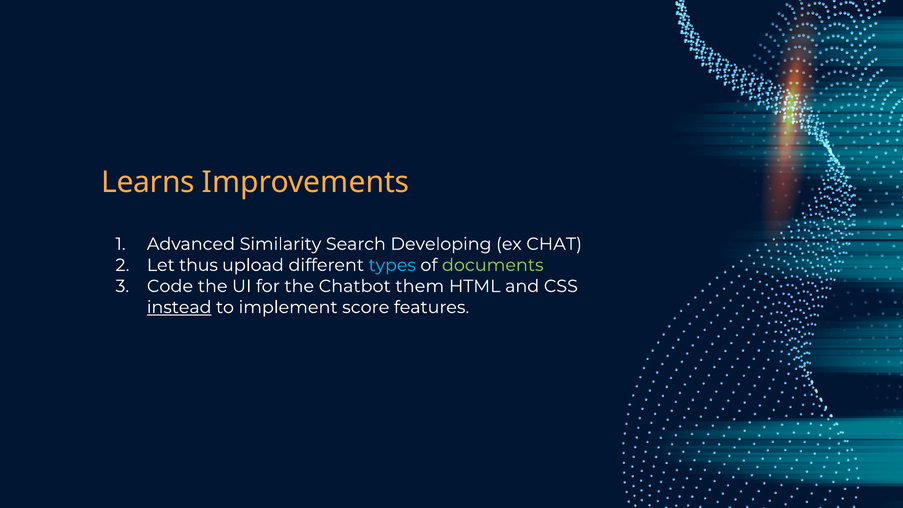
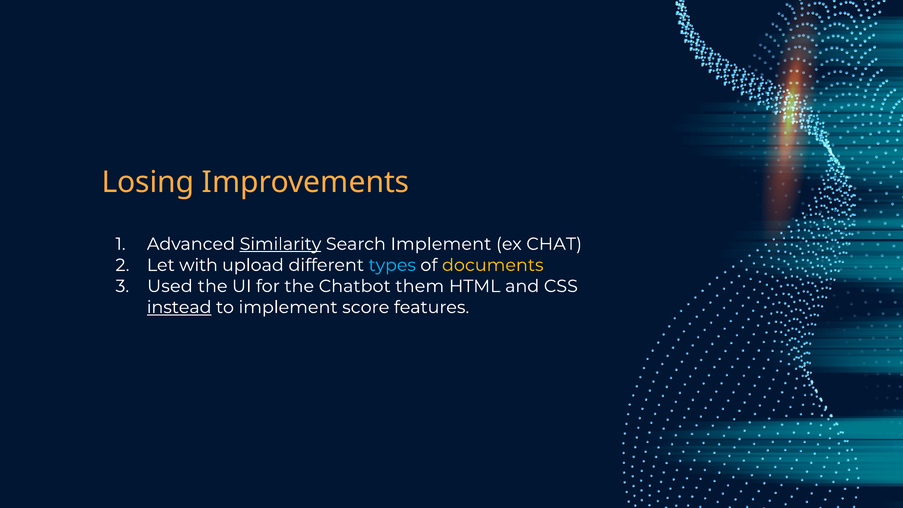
Learns: Learns -> Losing (148, 182)
Similarity underline: none -> present (280, 244)
Search Developing: Developing -> Implement (441, 244)
thus: thus -> with (198, 265)
documents colour: light green -> yellow (493, 265)
Code: Code -> Used (170, 286)
